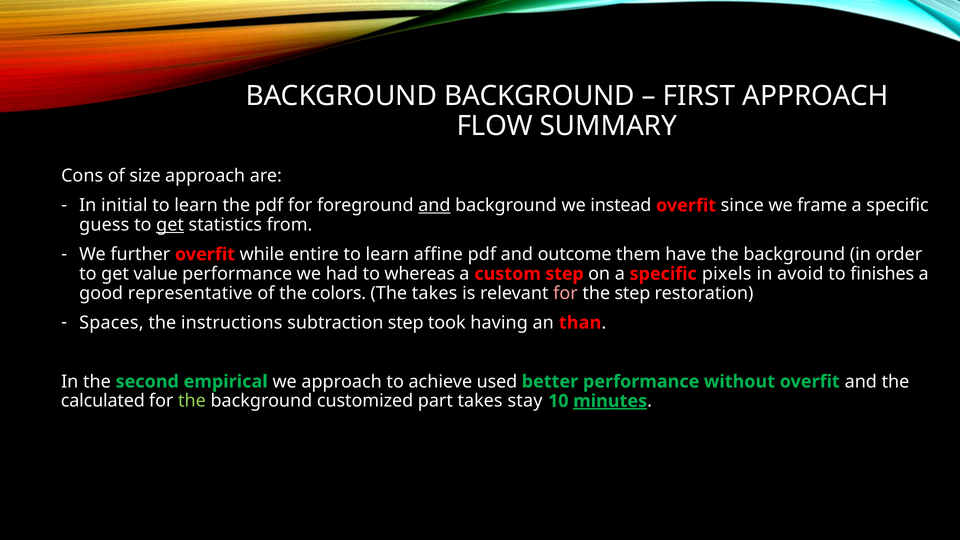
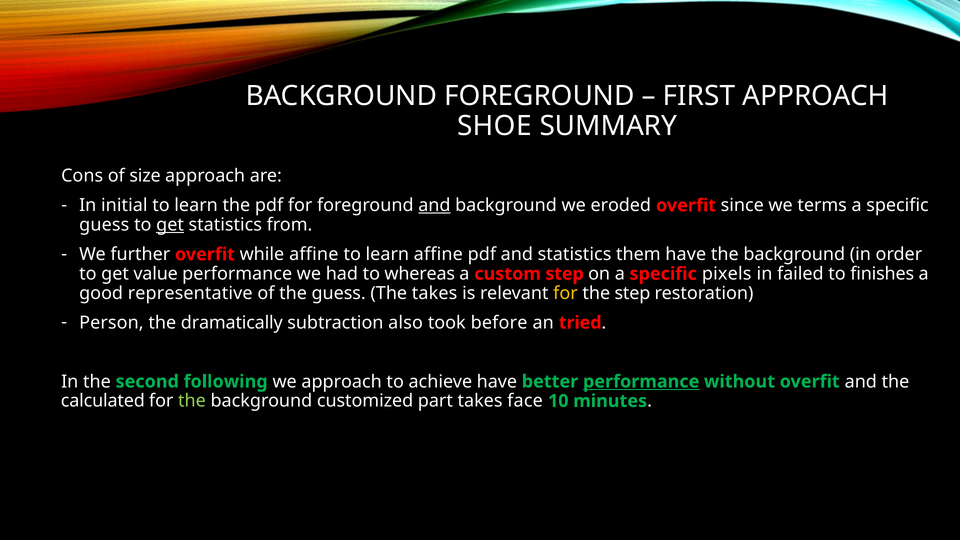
BACKGROUND BACKGROUND: BACKGROUND -> FOREGROUND (539, 96)
FLOW: FLOW -> SHOE (494, 126)
instead: instead -> eroded (621, 205)
frame: frame -> terms (822, 205)
while entire: entire -> affine (314, 254)
and outcome: outcome -> statistics (575, 254)
avoid: avoid -> failed (800, 274)
the colors: colors -> guess (339, 293)
for colour: pink -> yellow (565, 293)
Spaces: Spaces -> Person (111, 323)
instructions: instructions -> dramatically (232, 323)
subtraction step: step -> also (406, 323)
having: having -> before (499, 323)
than: than -> tried (580, 323)
empirical: empirical -> following (226, 382)
achieve used: used -> have (497, 382)
performance underline: none -> present (641, 382)
stay: stay -> face (525, 401)
minutes underline: present -> none (610, 401)
